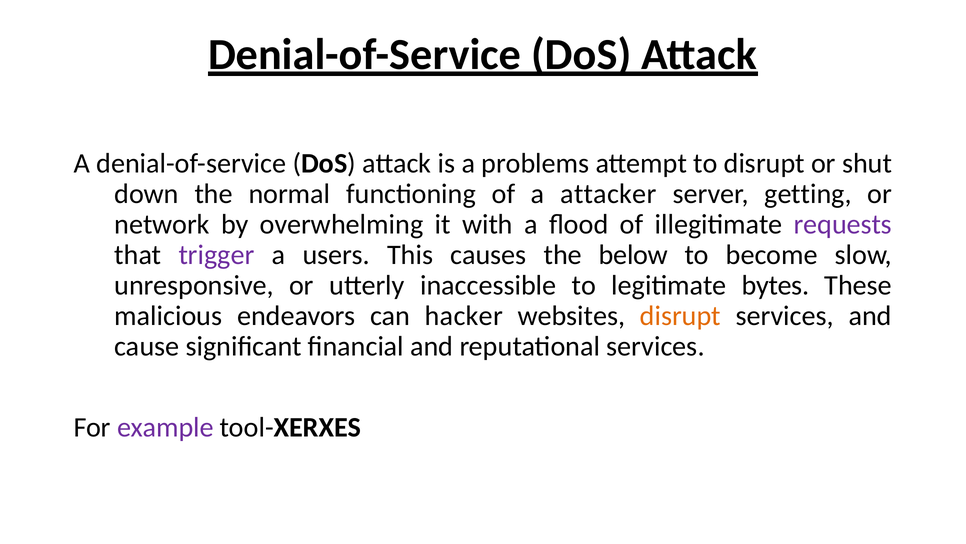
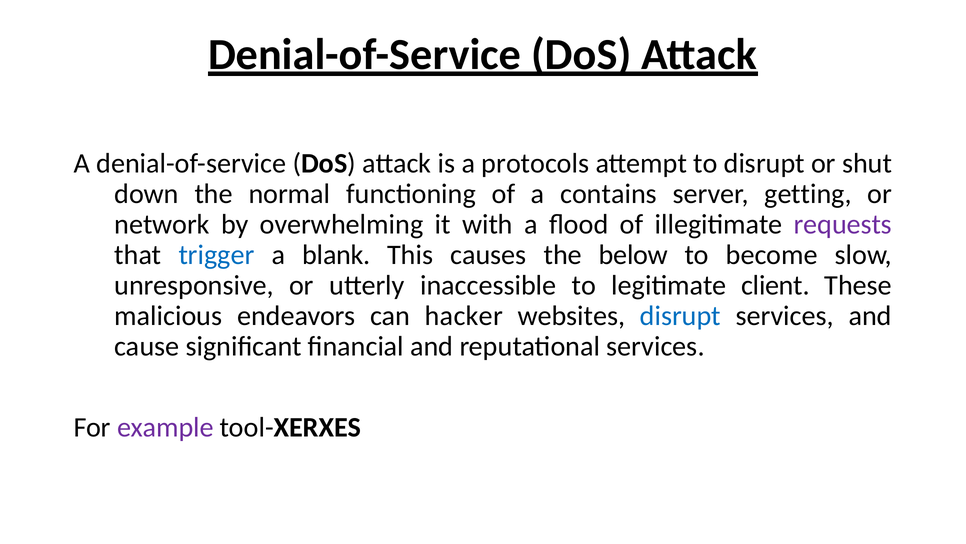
problems: problems -> protocols (535, 163)
attacker: attacker -> contains (609, 194)
trigger colour: purple -> blue (216, 255)
users: users -> blank (336, 255)
bytes: bytes -> client (775, 285)
disrupt colour: orange -> blue (680, 315)
